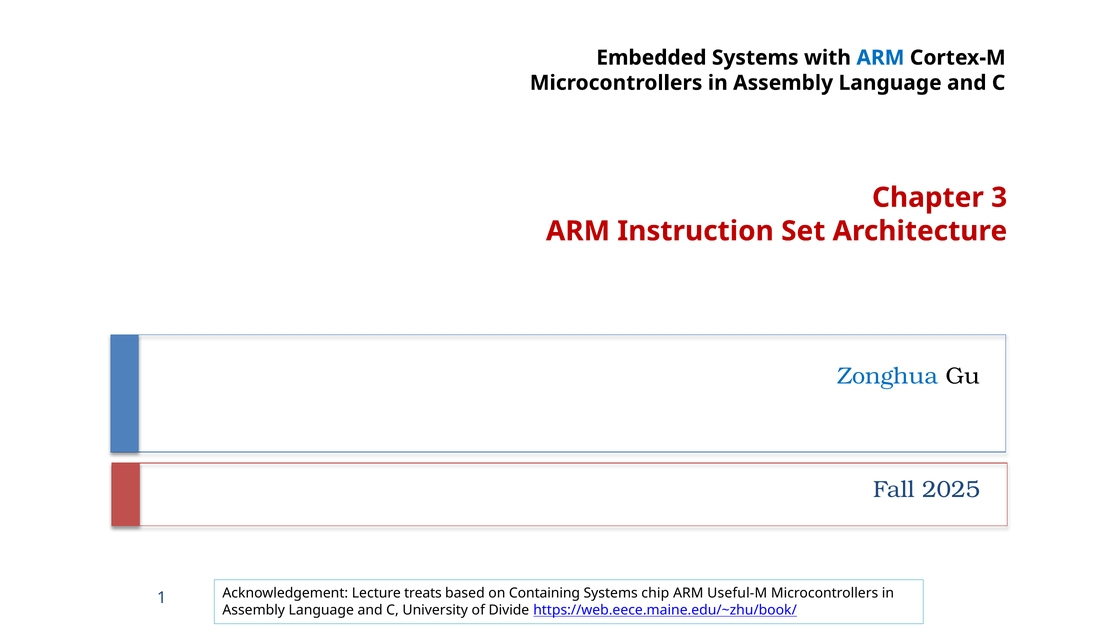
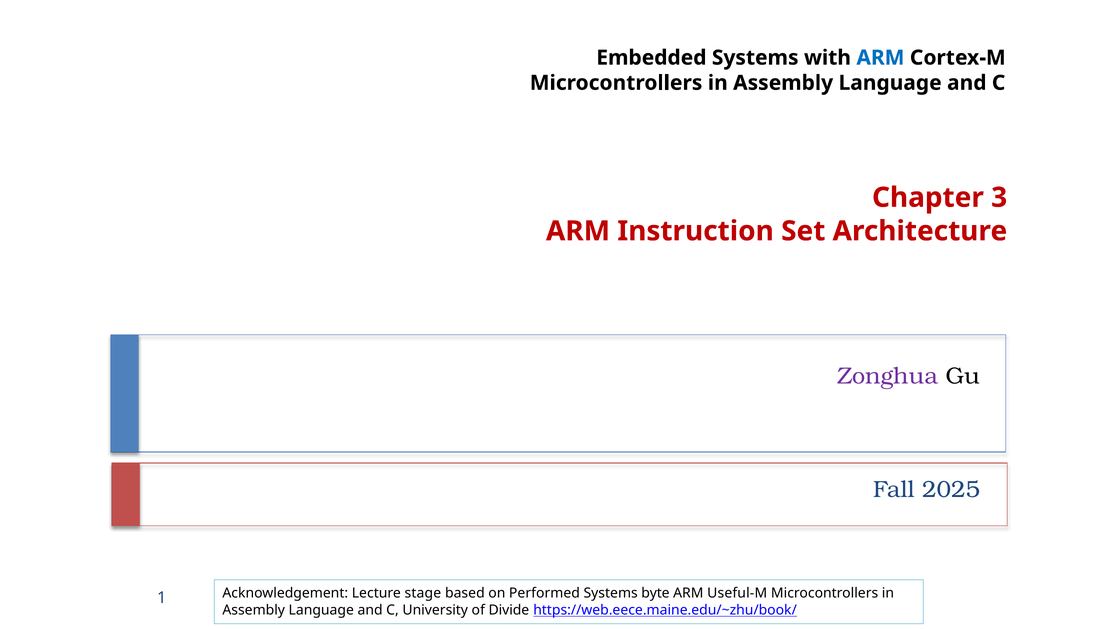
Zonghua colour: blue -> purple (888, 376)
treats: treats -> stage (423, 594)
Containing: Containing -> Performed (544, 594)
chip: chip -> byte (655, 594)
